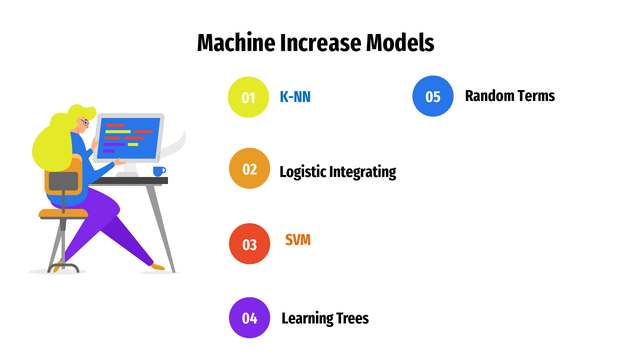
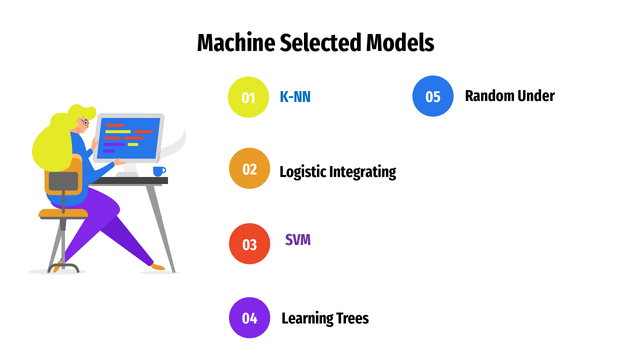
Increase: Increase -> Selected (321, 43)
Terms: Terms -> Under (536, 96)
SVM colour: orange -> purple (298, 240)
